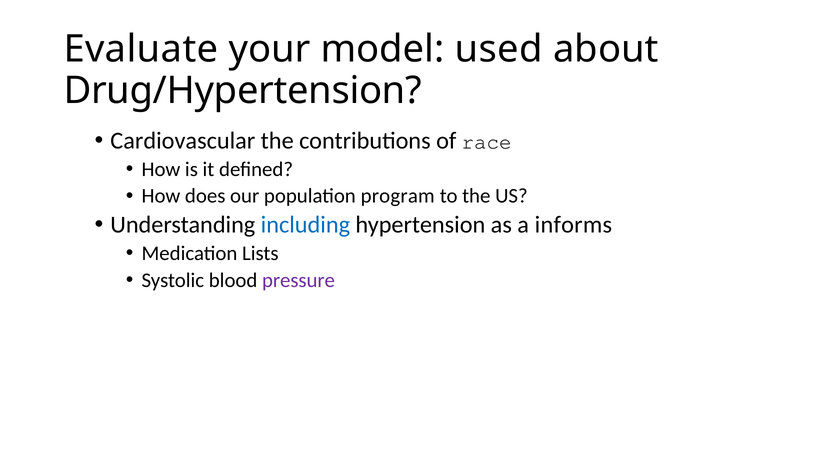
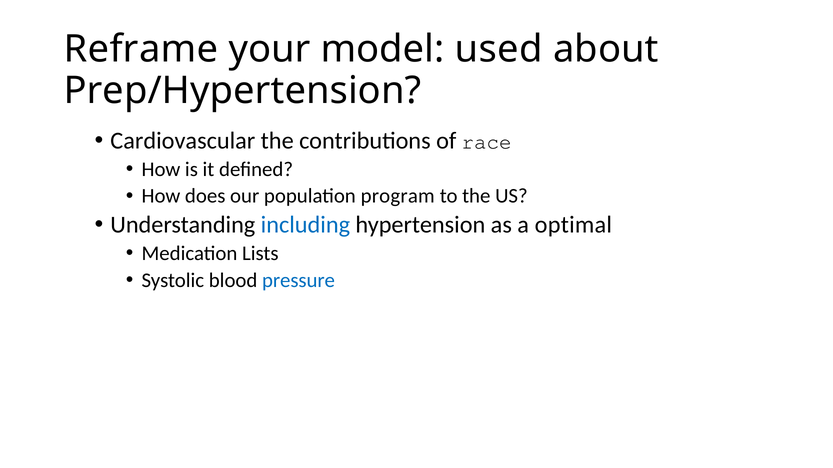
Evaluate: Evaluate -> Reframe (141, 49)
Drug/Hypertension: Drug/Hypertension -> Prep/Hypertension (242, 91)
informs: informs -> optimal (573, 225)
pressure colour: purple -> blue (298, 281)
